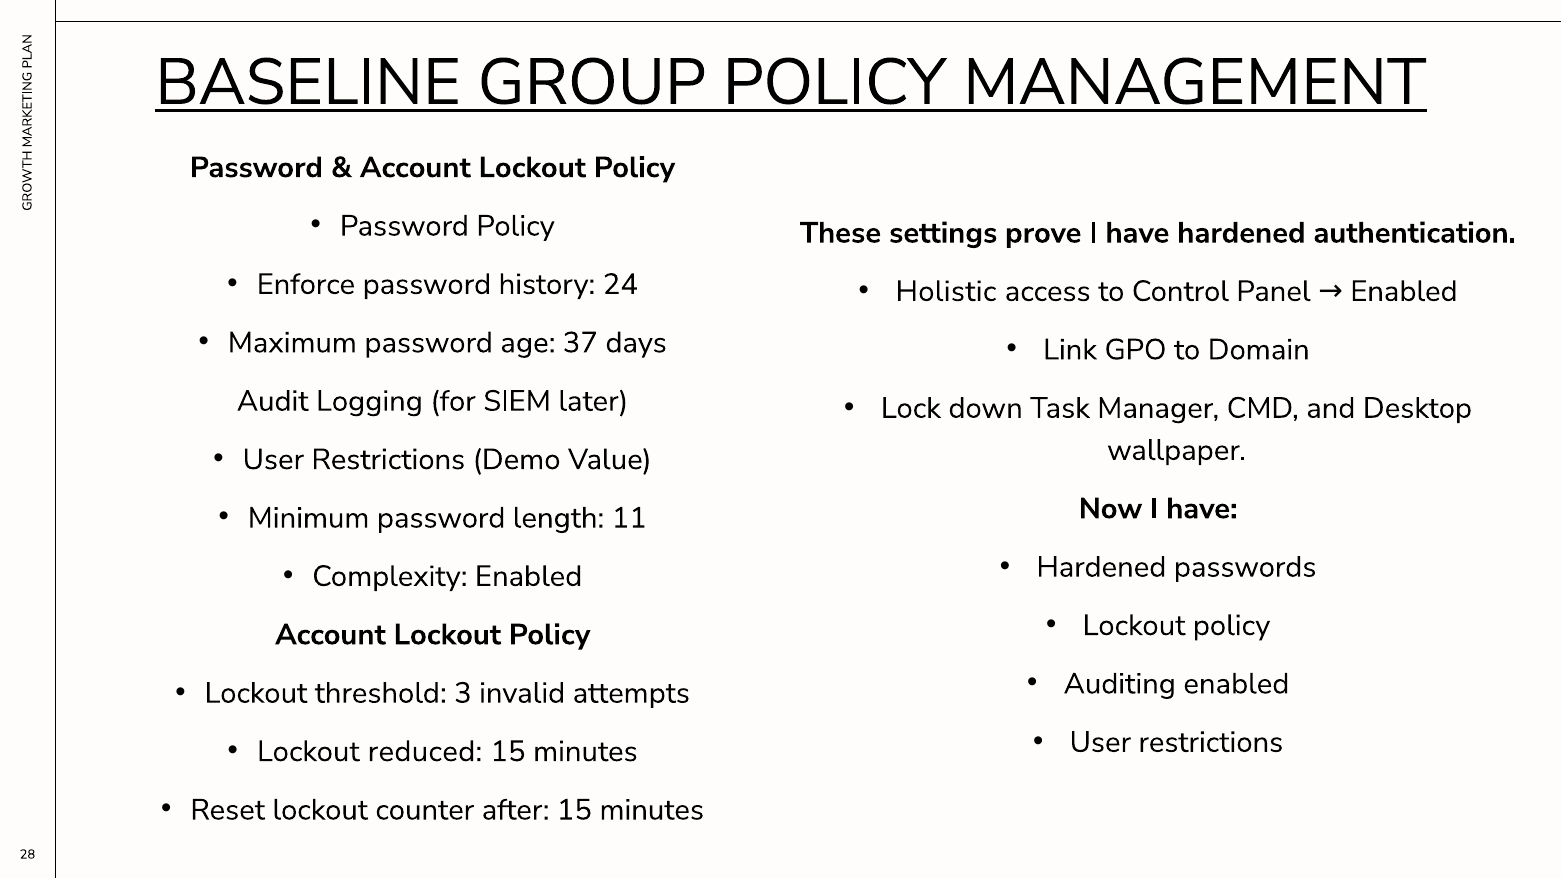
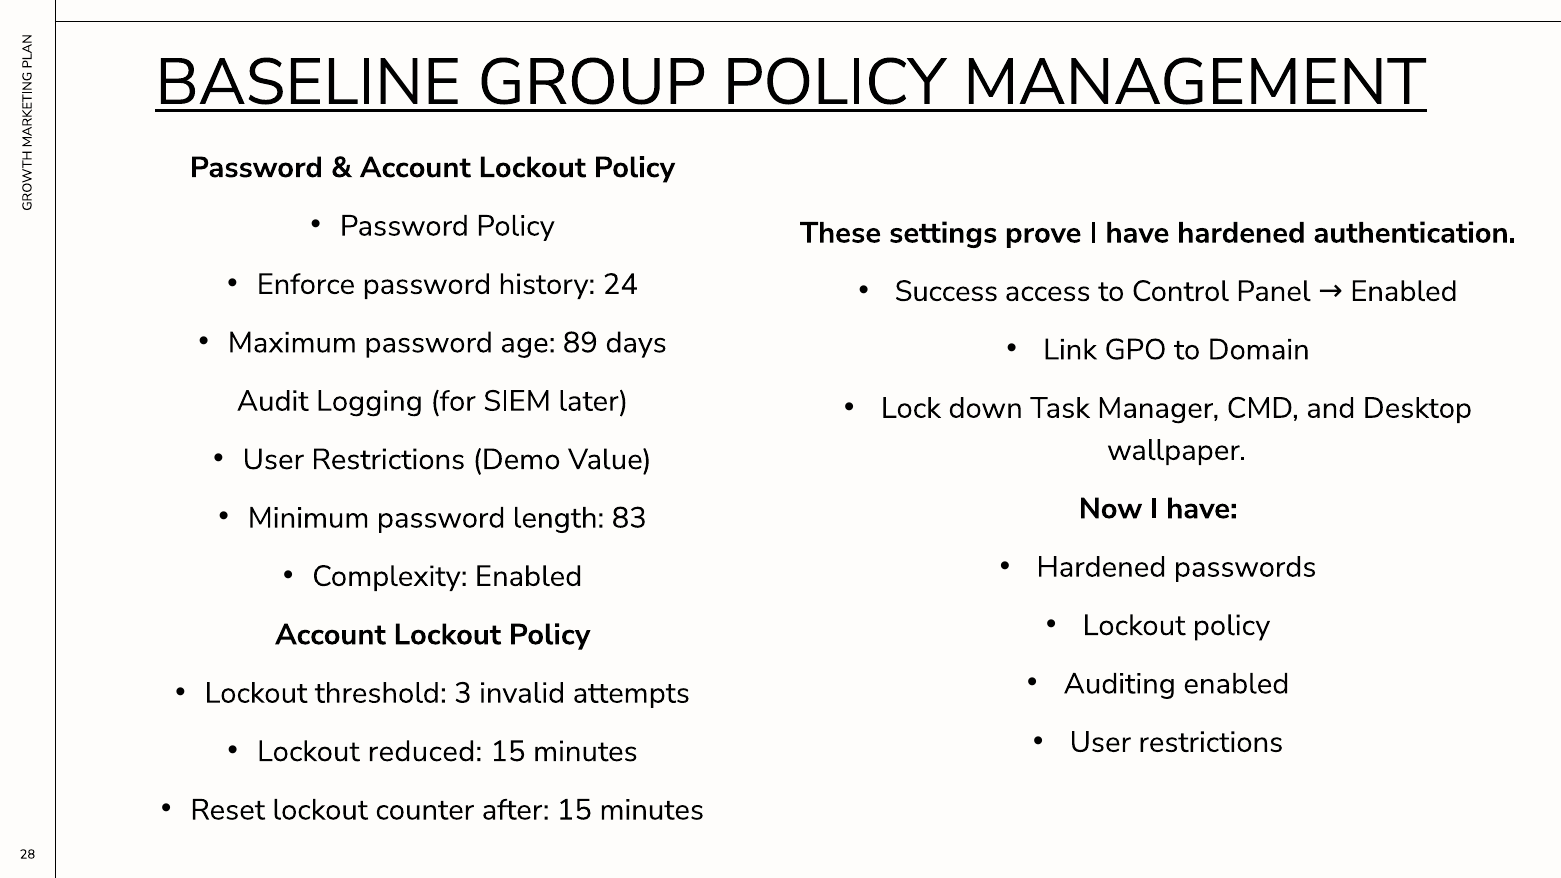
Holistic: Holistic -> Success (946, 291)
37: 37 -> 89 (580, 343)
11: 11 -> 83 (629, 518)
